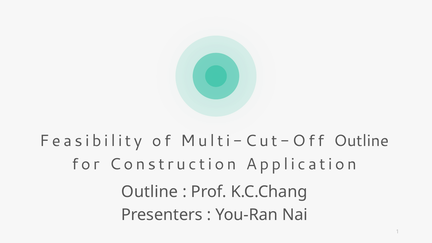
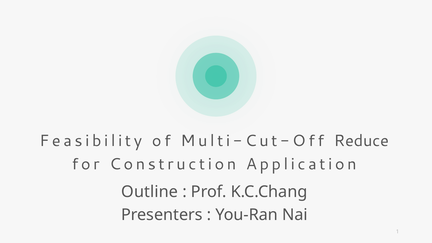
Outline: Outline -> Reduce (361, 141)
